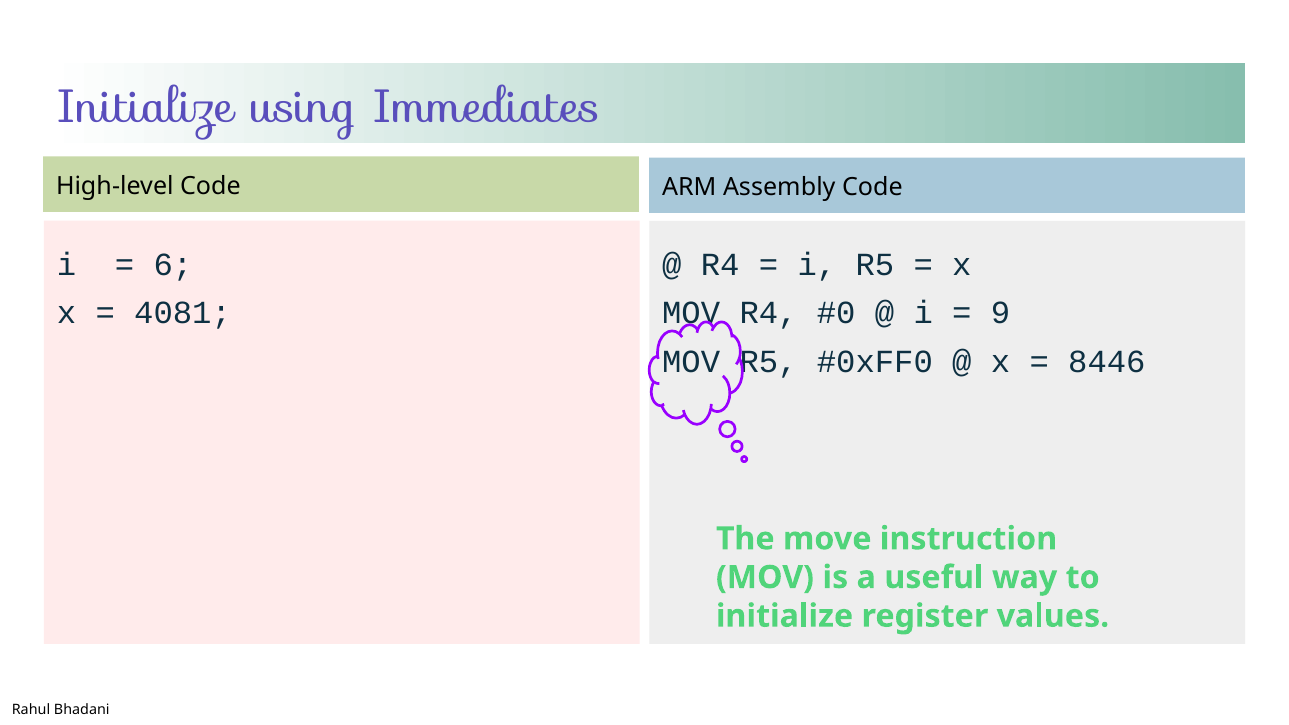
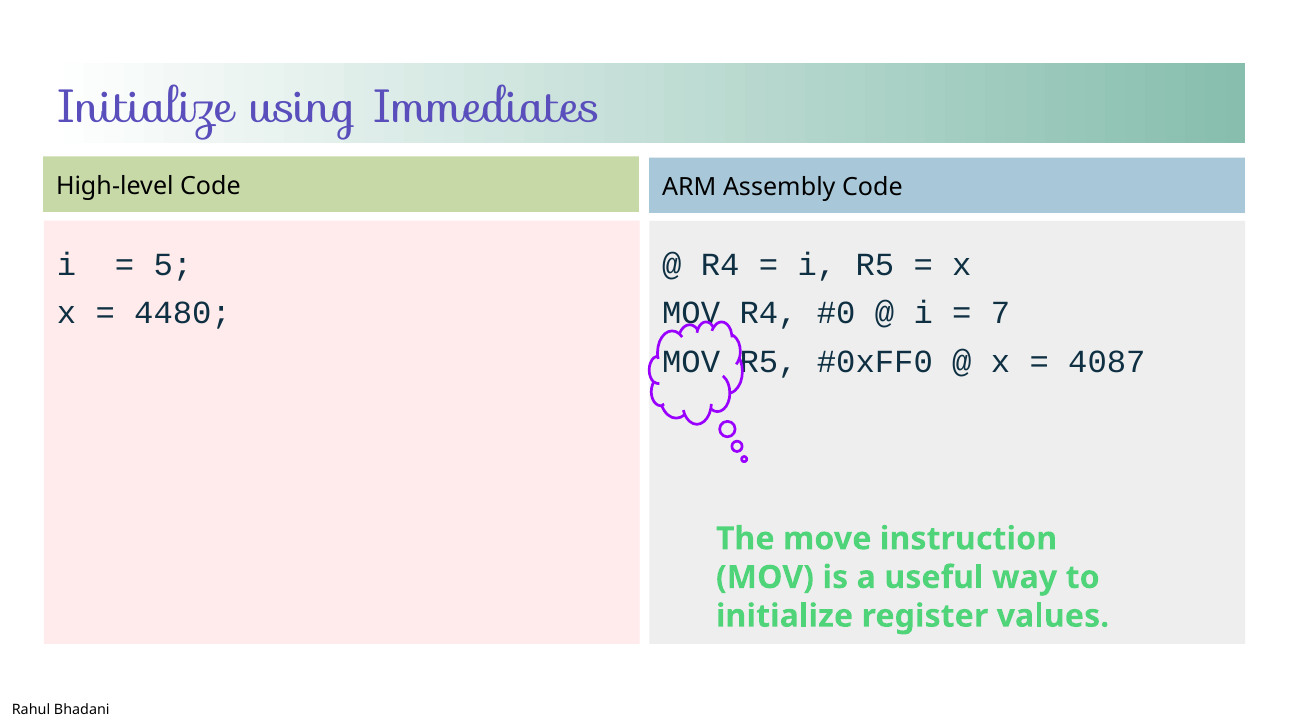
6: 6 -> 5 (173, 265)
4081: 4081 -> 4480 (183, 313)
9: 9 -> 7 (1001, 313)
8446: 8446 -> 4087 (1107, 362)
